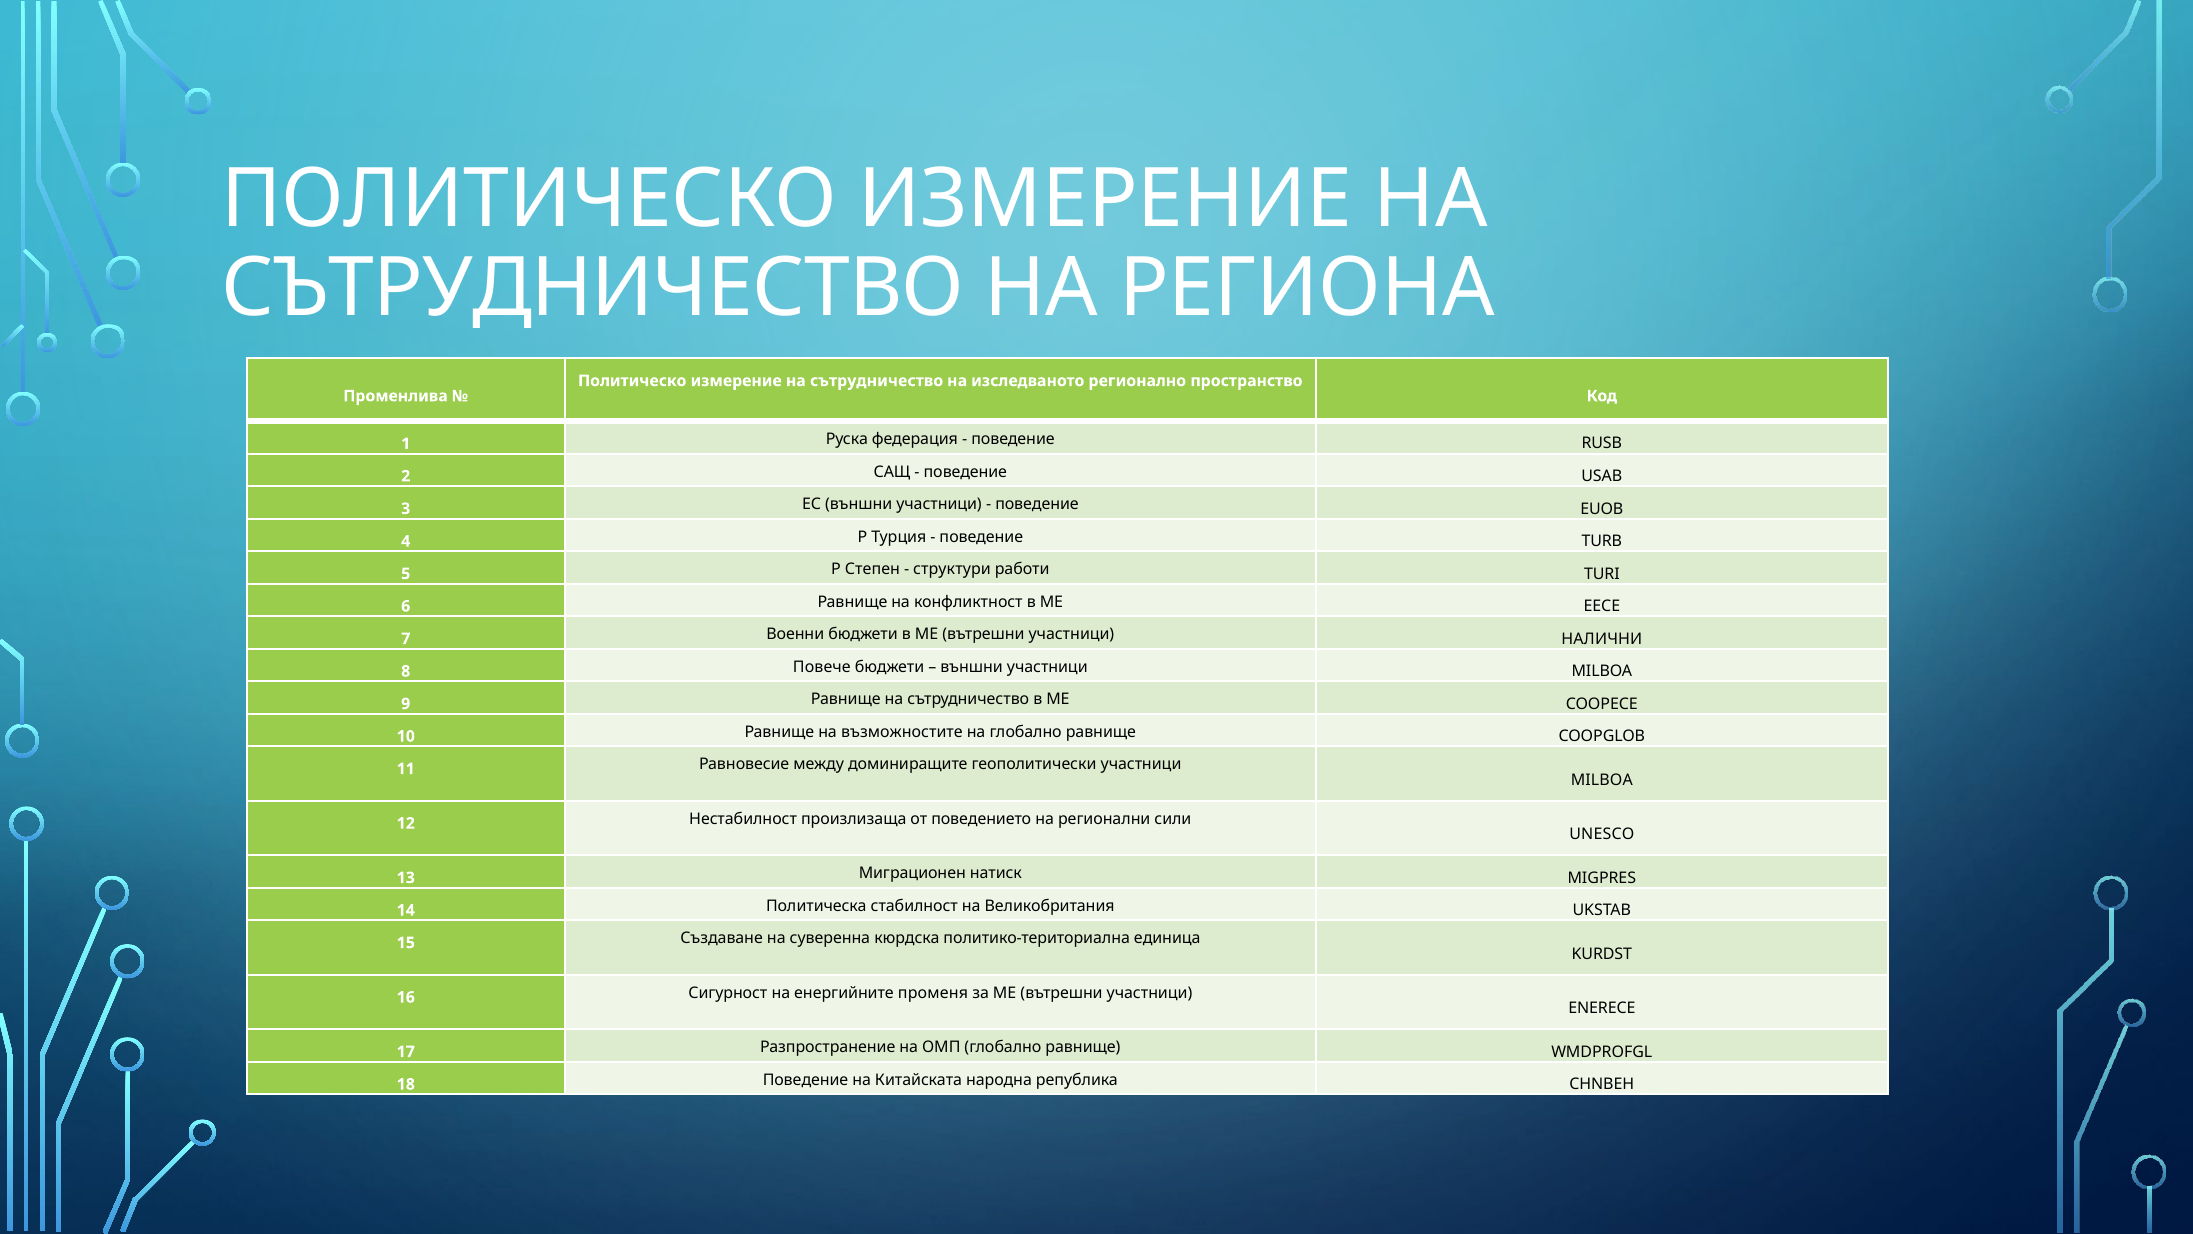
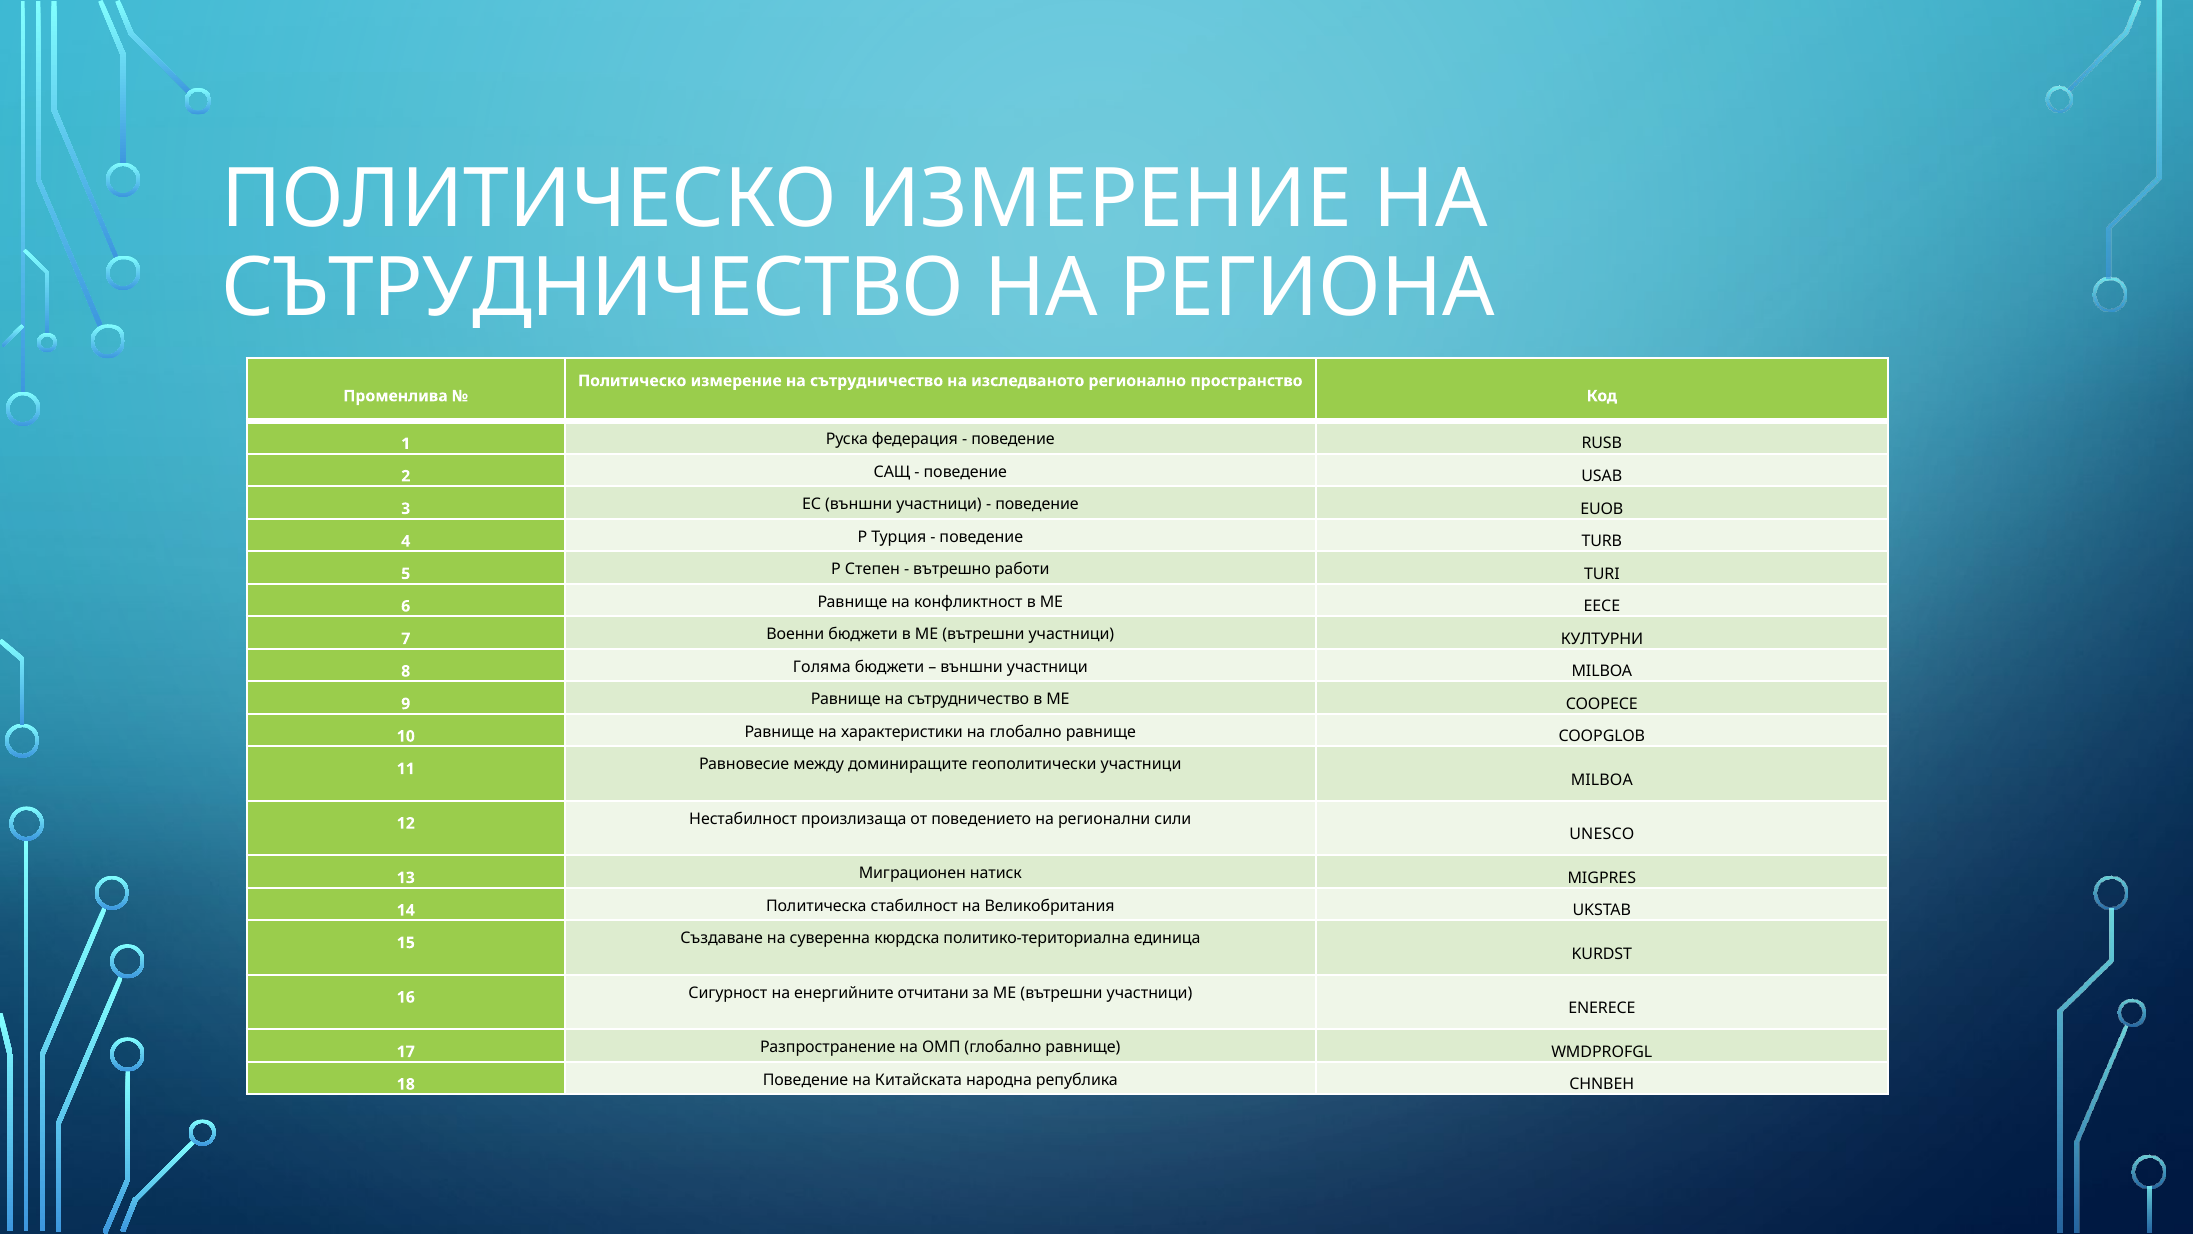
структури: структури -> вътрешно (952, 569)
НАЛИЧНИ: НАЛИЧНИ -> КУЛТУРНИ (1602, 639)
Повече: Повече -> Голяма (822, 667)
възможностите: възможностите -> характеристики (902, 732)
променя: променя -> отчитани (933, 993)
